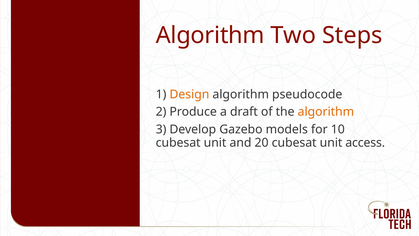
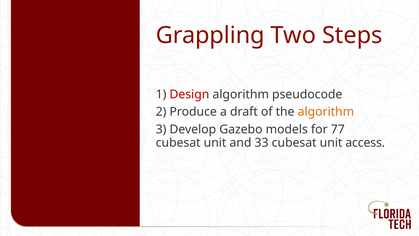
Algorithm: Algorithm -> Grappling (210, 35)
Design colour: orange -> red (189, 94)
10: 10 -> 77 (338, 129)
20: 20 -> 33 (262, 143)
